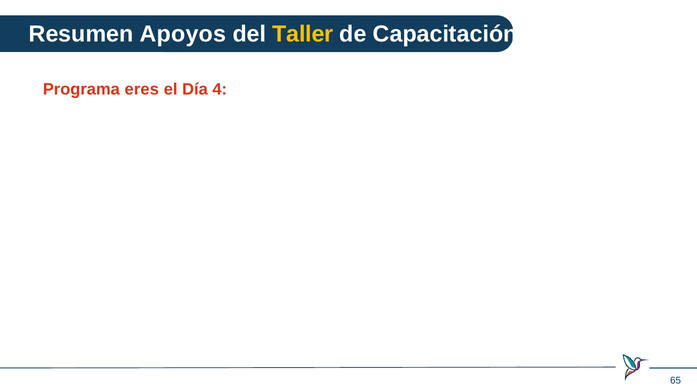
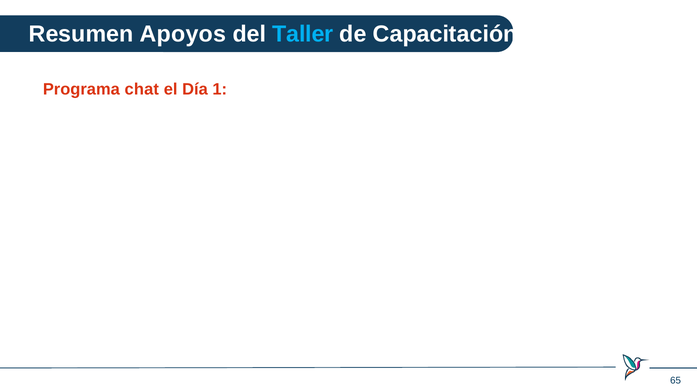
Taller colour: yellow -> light blue (303, 34)
eres: eres -> chat (142, 89)
4: 4 -> 1 (220, 89)
